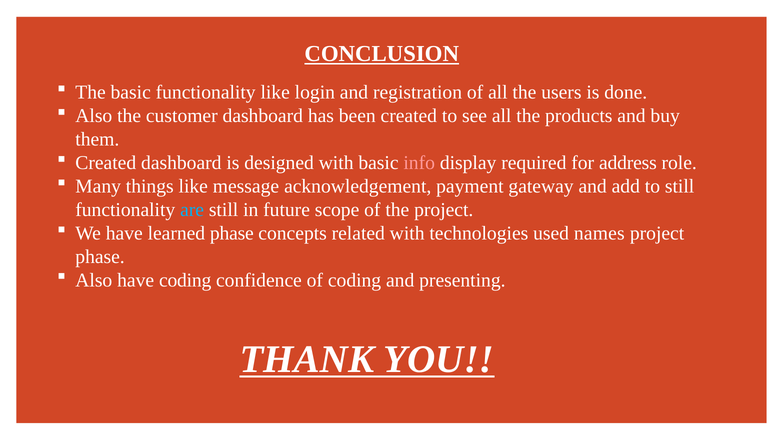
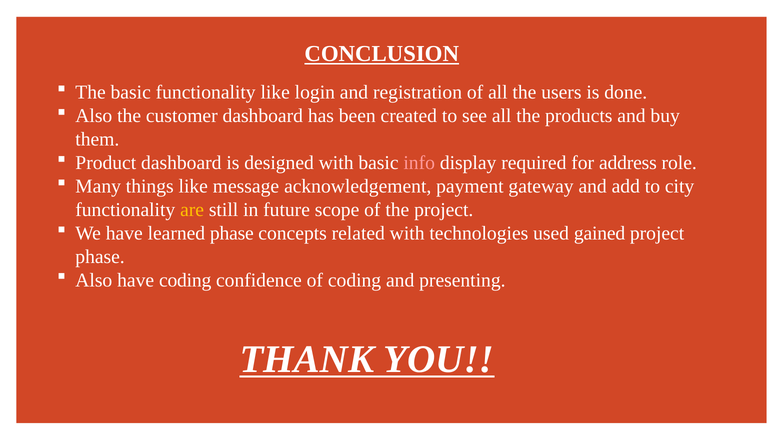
Created: Created -> Product (106, 163)
to still: still -> city (680, 187)
are colour: light blue -> yellow (192, 210)
names: names -> gained (600, 233)
